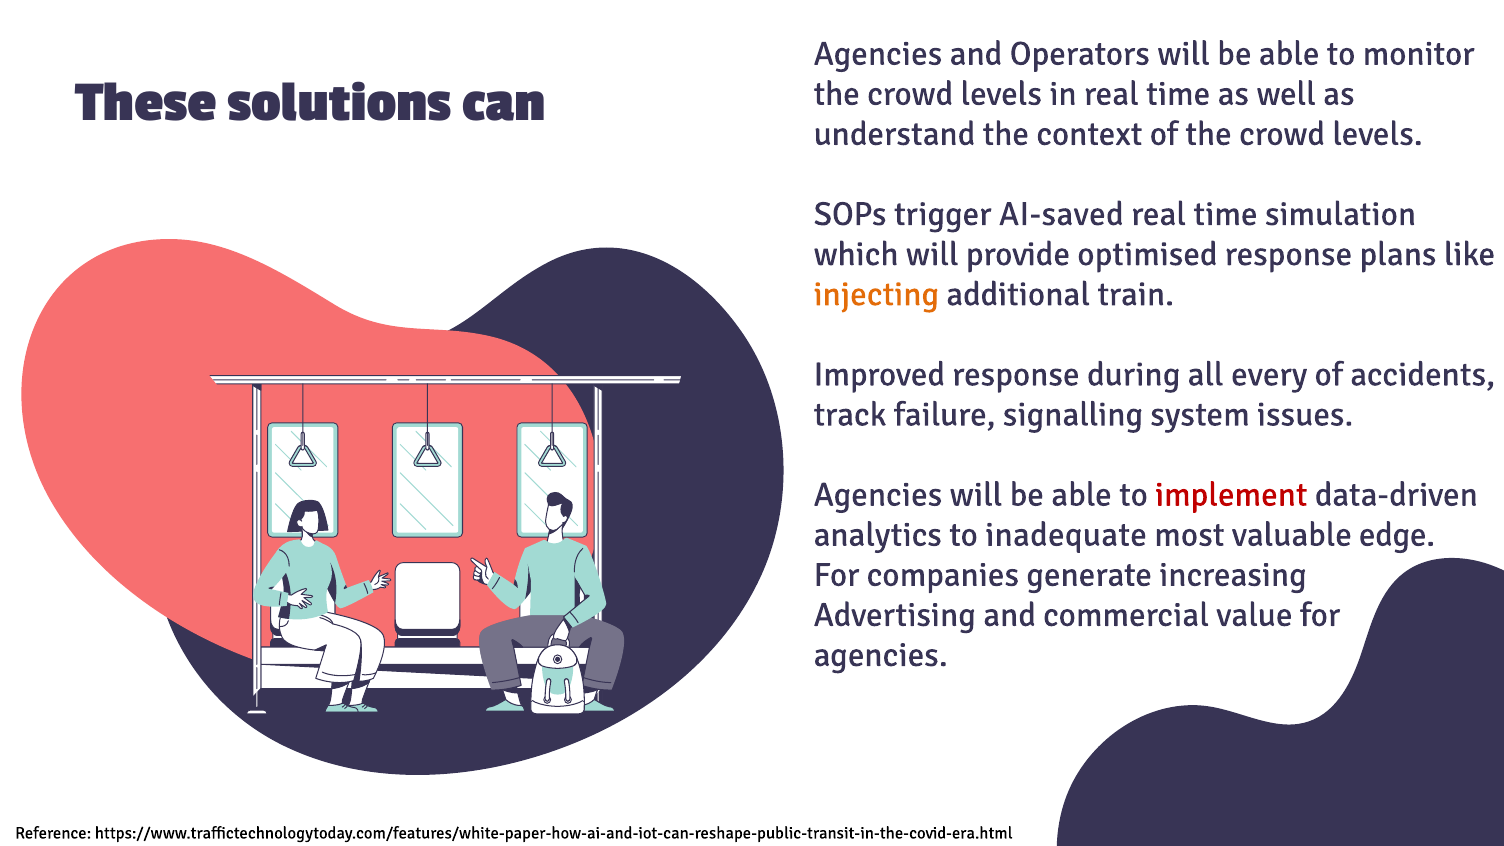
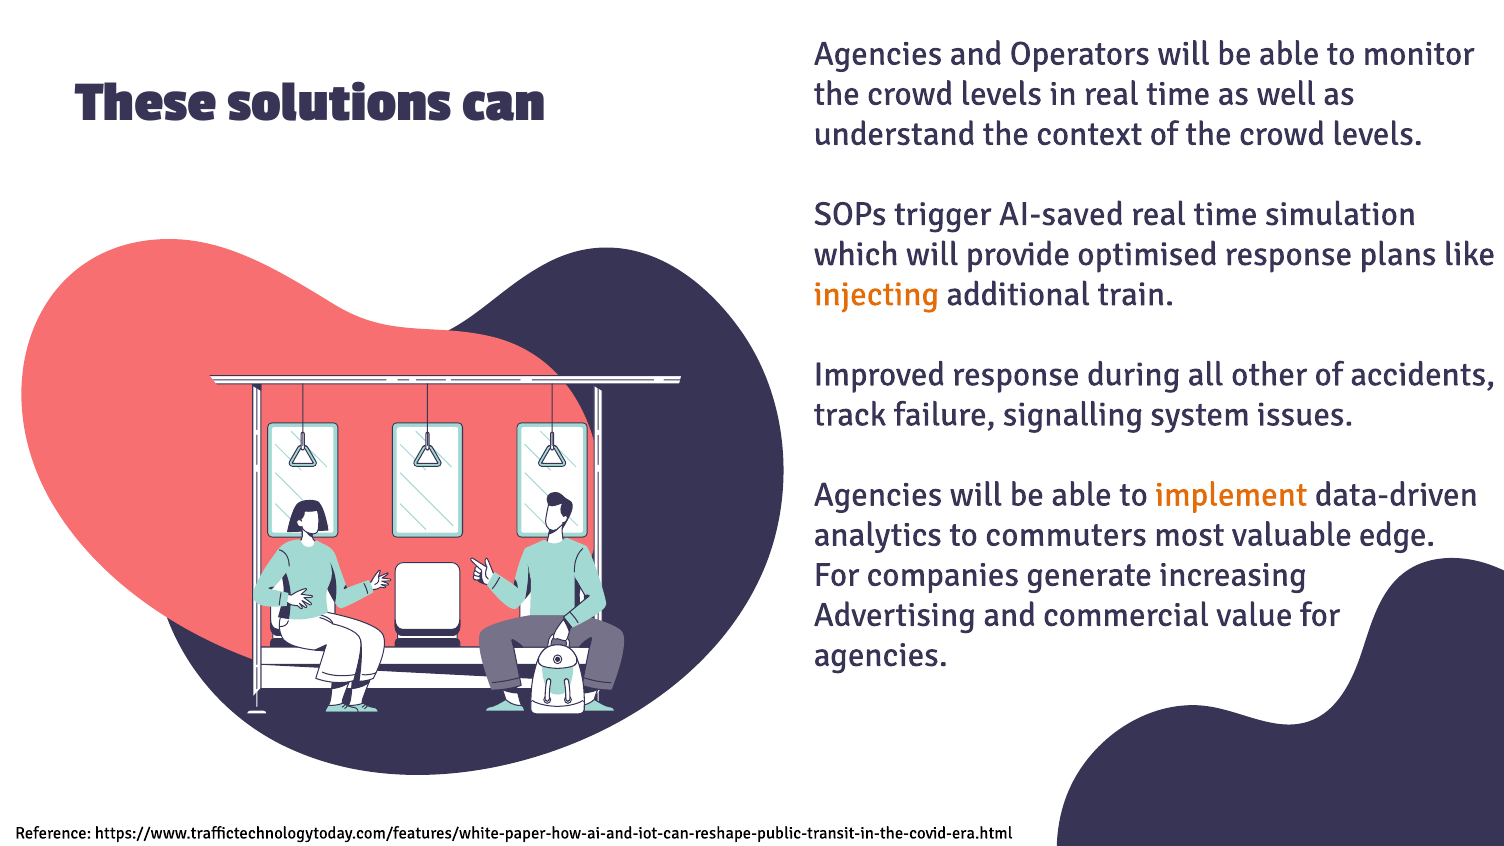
every: every -> other (1269, 374)
implement colour: red -> orange (1231, 495)
inadequate: inadequate -> commuters (1066, 535)
